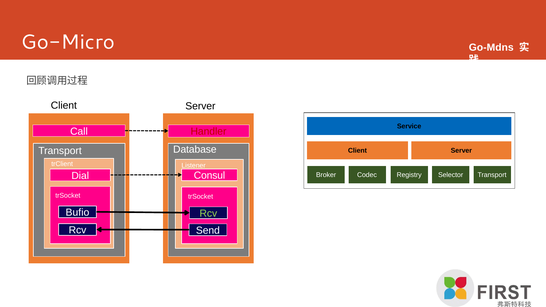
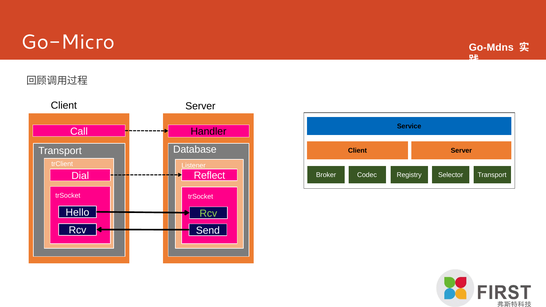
Handler colour: red -> black (209, 132)
Consul: Consul -> Reflect (209, 176)
Bufio: Bufio -> Hello (77, 213)
